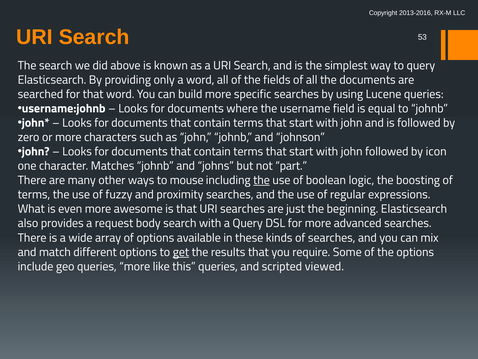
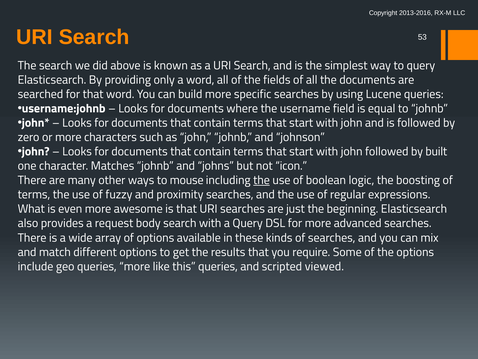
icon: icon -> built (436, 151)
part: part -> icon (291, 166)
get underline: present -> none (181, 252)
